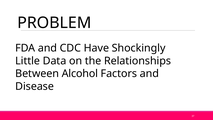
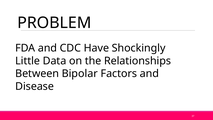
Alcohol: Alcohol -> Bipolar (80, 74)
